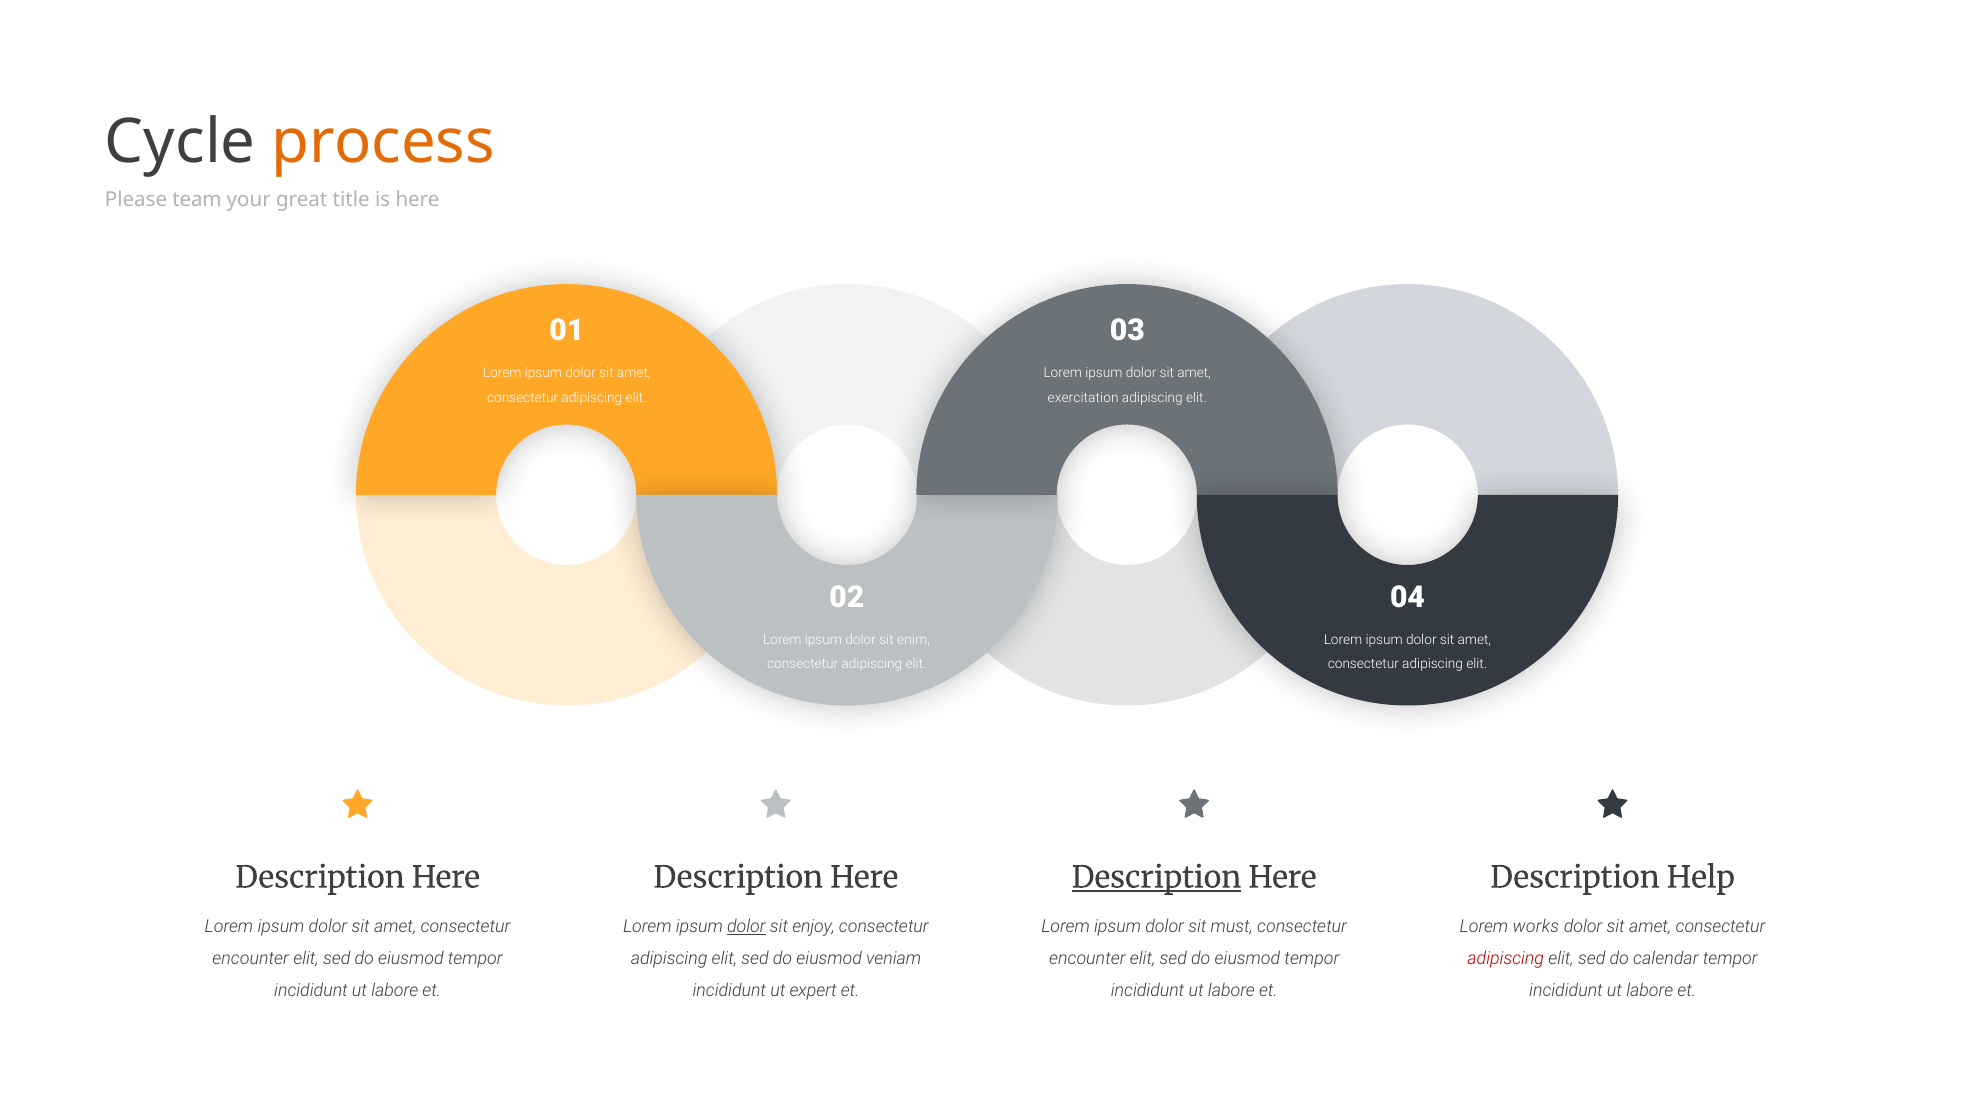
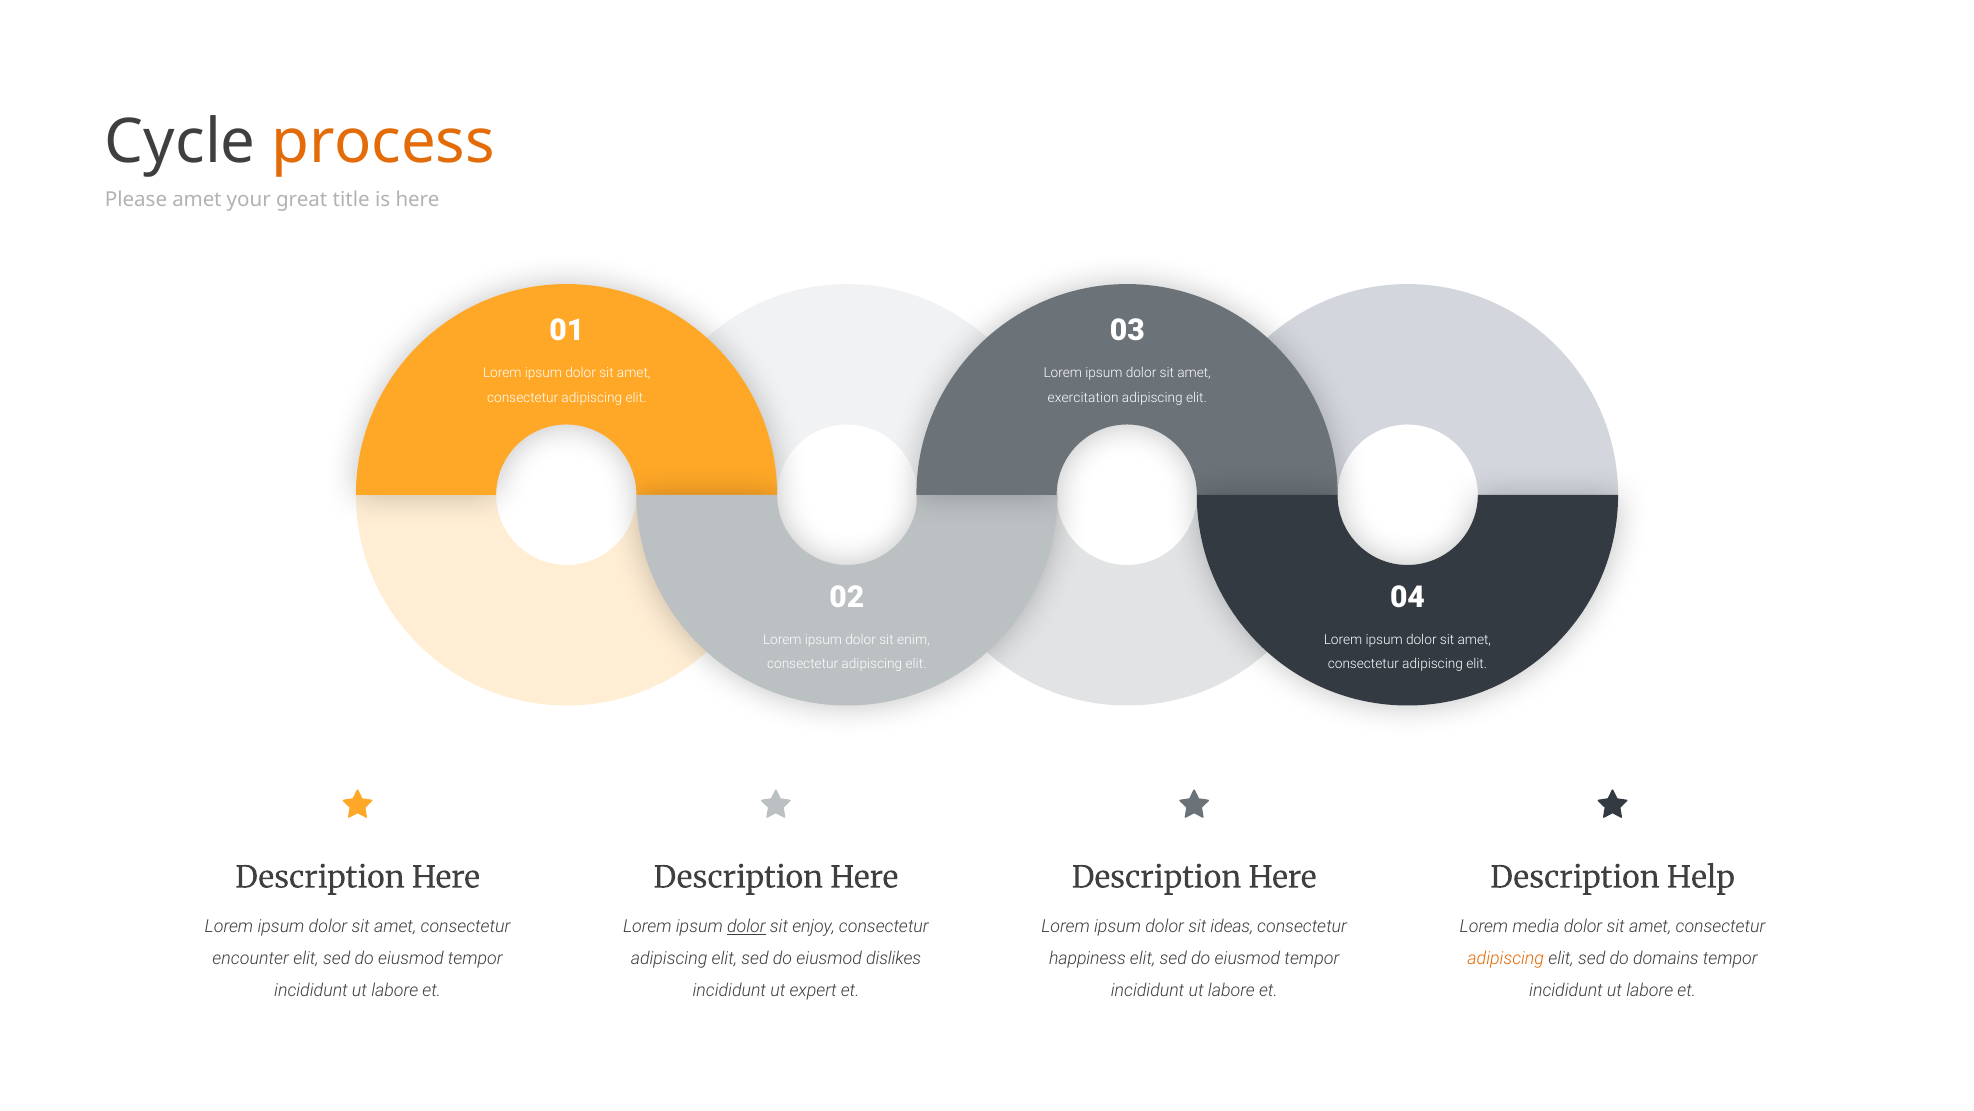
Please team: team -> amet (197, 199)
Description underline: present -> none (1157, 877)
must: must -> ideas (1232, 926)
works: works -> media (1536, 926)
veniam: veniam -> dislikes (894, 958)
encounter: encounter -> happiness (1087, 958)
adipiscing colour: red -> orange (1506, 958)
calendar: calendar -> domains (1666, 958)
